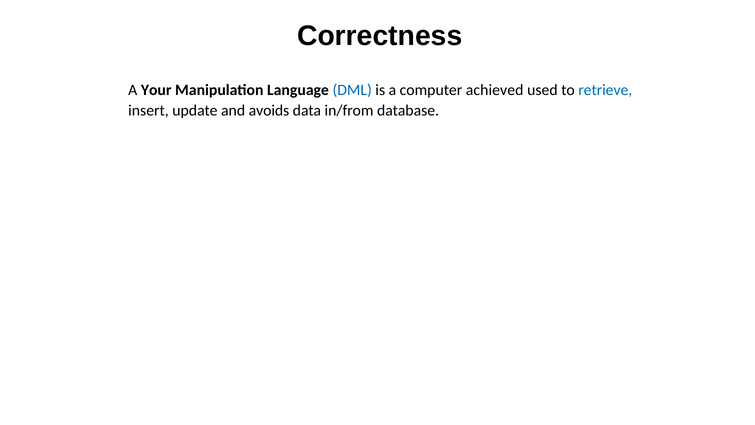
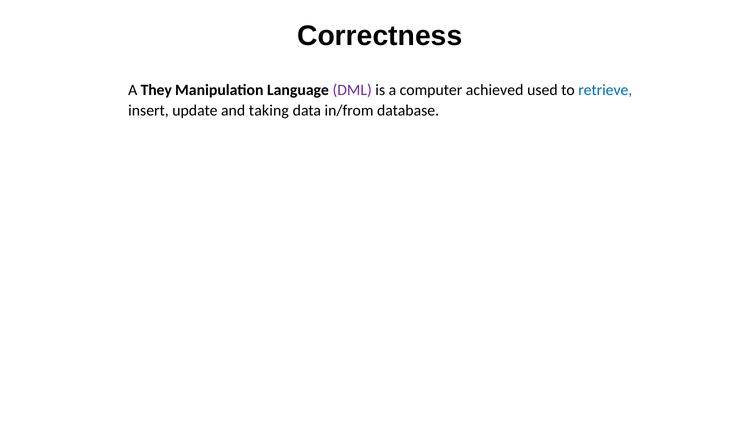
Your: Your -> They (156, 90)
DML colour: blue -> purple (352, 90)
avoids: avoids -> taking (269, 110)
